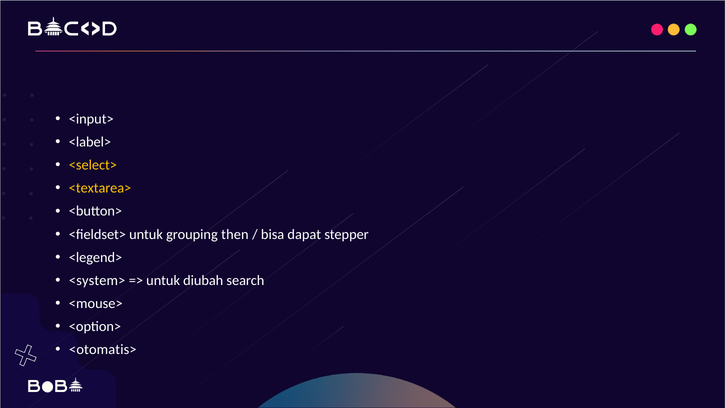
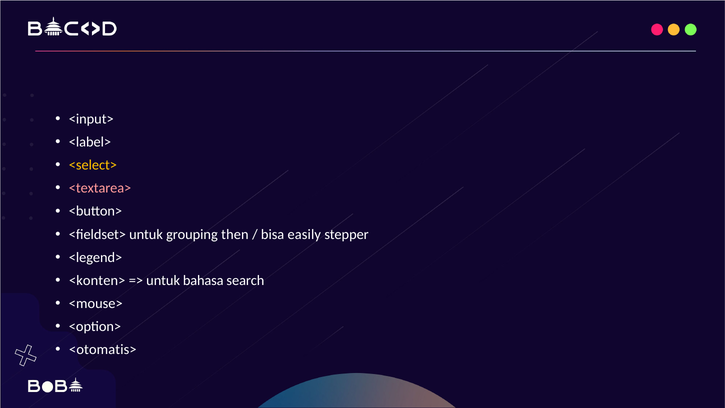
<textarea> colour: yellow -> pink (100, 188)
dapat: dapat -> easily (304, 234)
<system>: <system> -> <konten> (97, 280)
diubah: diubah -> bahasa (203, 280)
